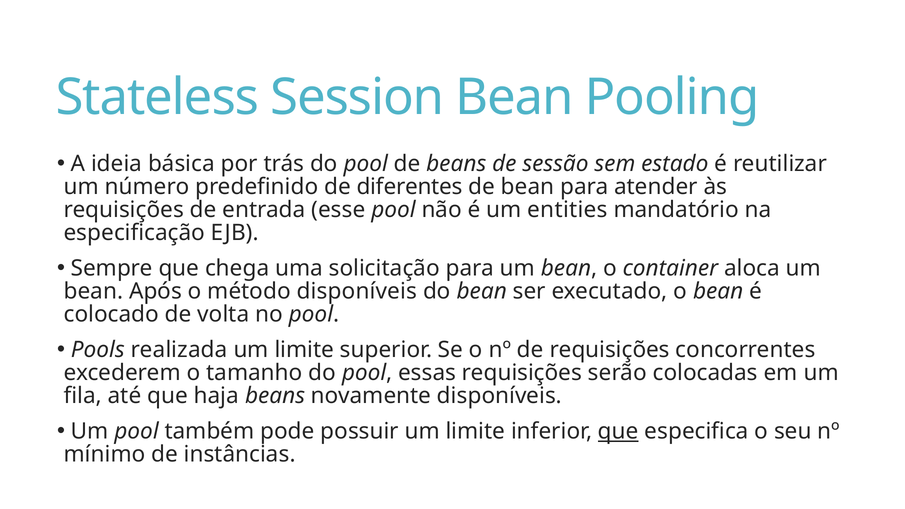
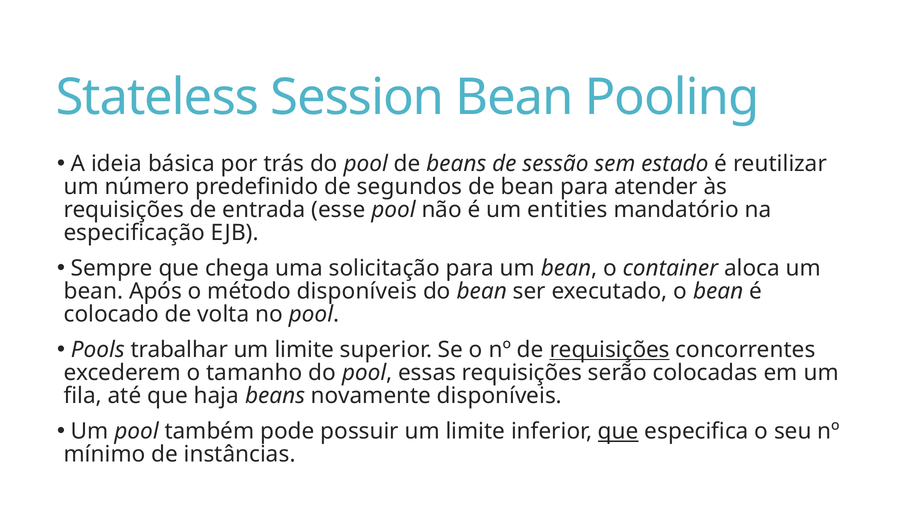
diferentes: diferentes -> segundos (410, 187)
realizada: realizada -> trabalhar (179, 350)
requisições underline: none -> present (610, 350)
